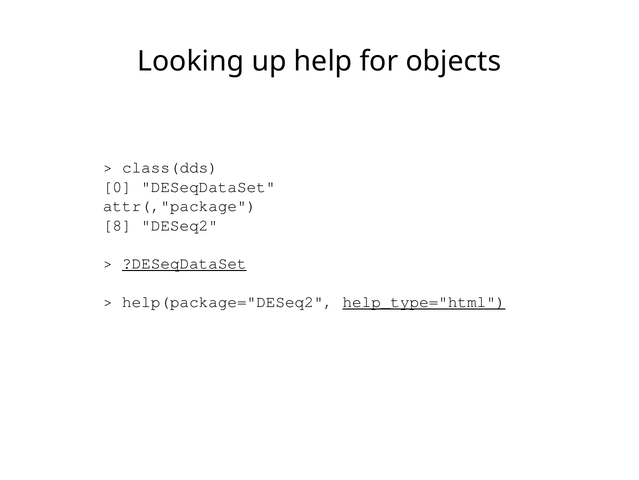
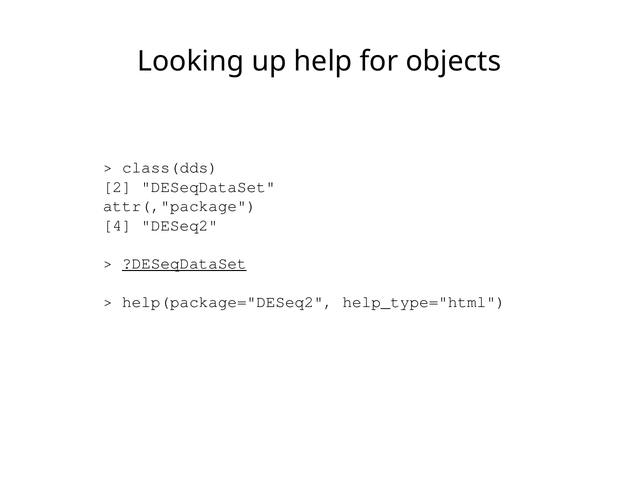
0: 0 -> 2 (117, 187)
8: 8 -> 4 (117, 225)
help_type="html underline: present -> none (424, 302)
